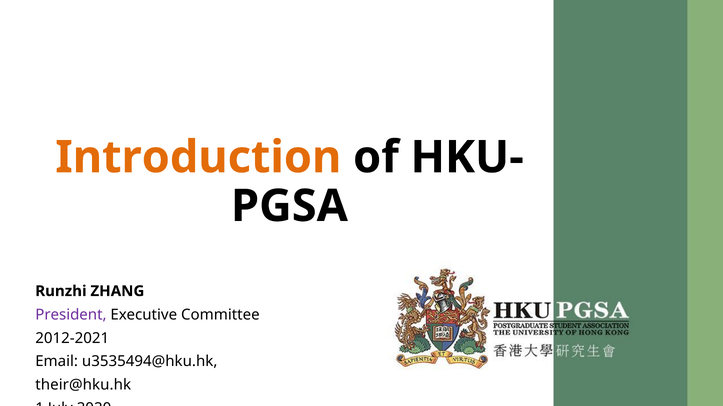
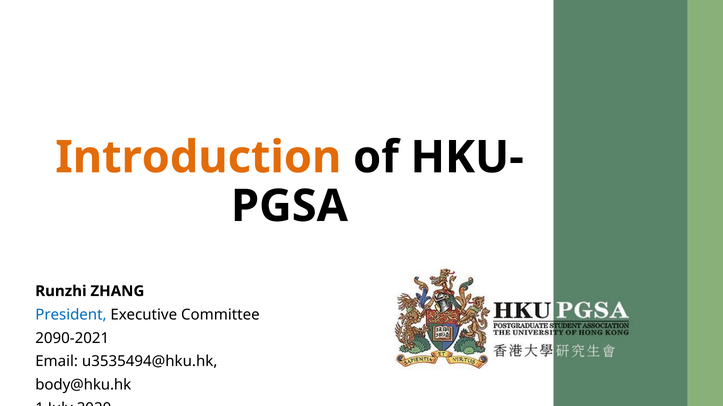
President colour: purple -> blue (71, 315)
2012-2021: 2012-2021 -> 2090-2021 (72, 339)
their@hku.hk: their@hku.hk -> body@hku.hk (83, 386)
